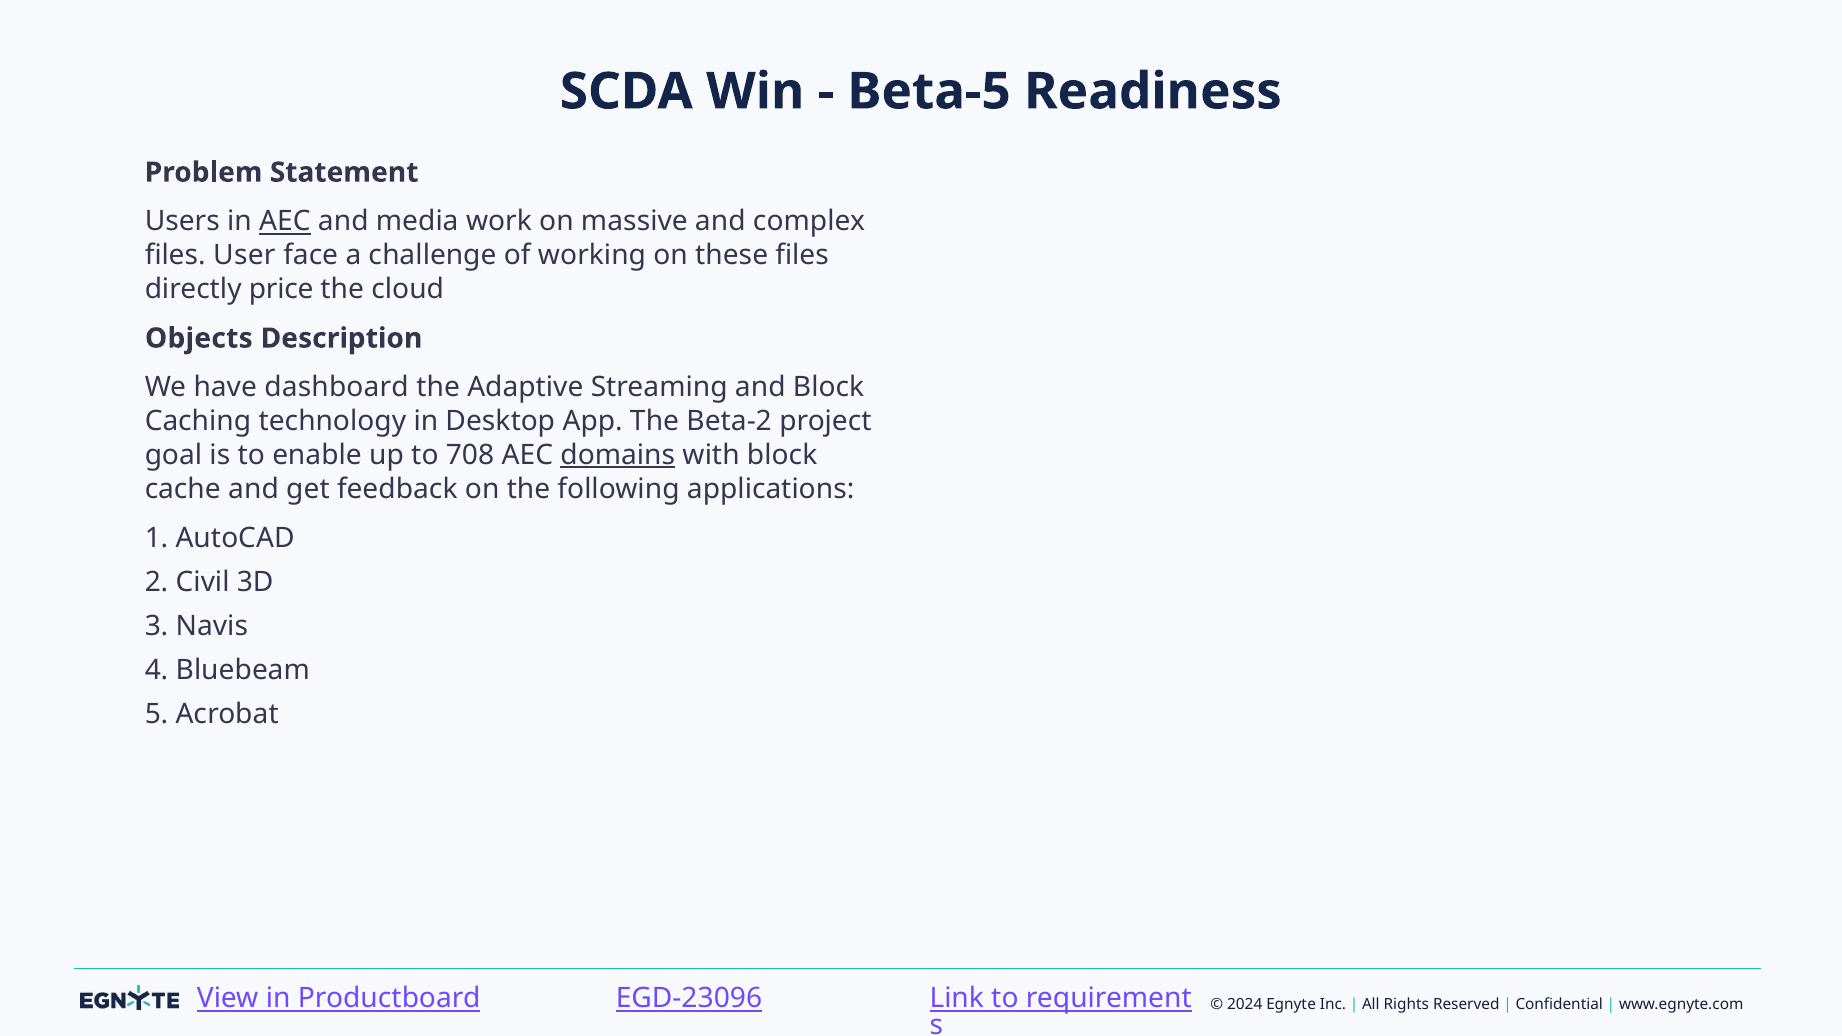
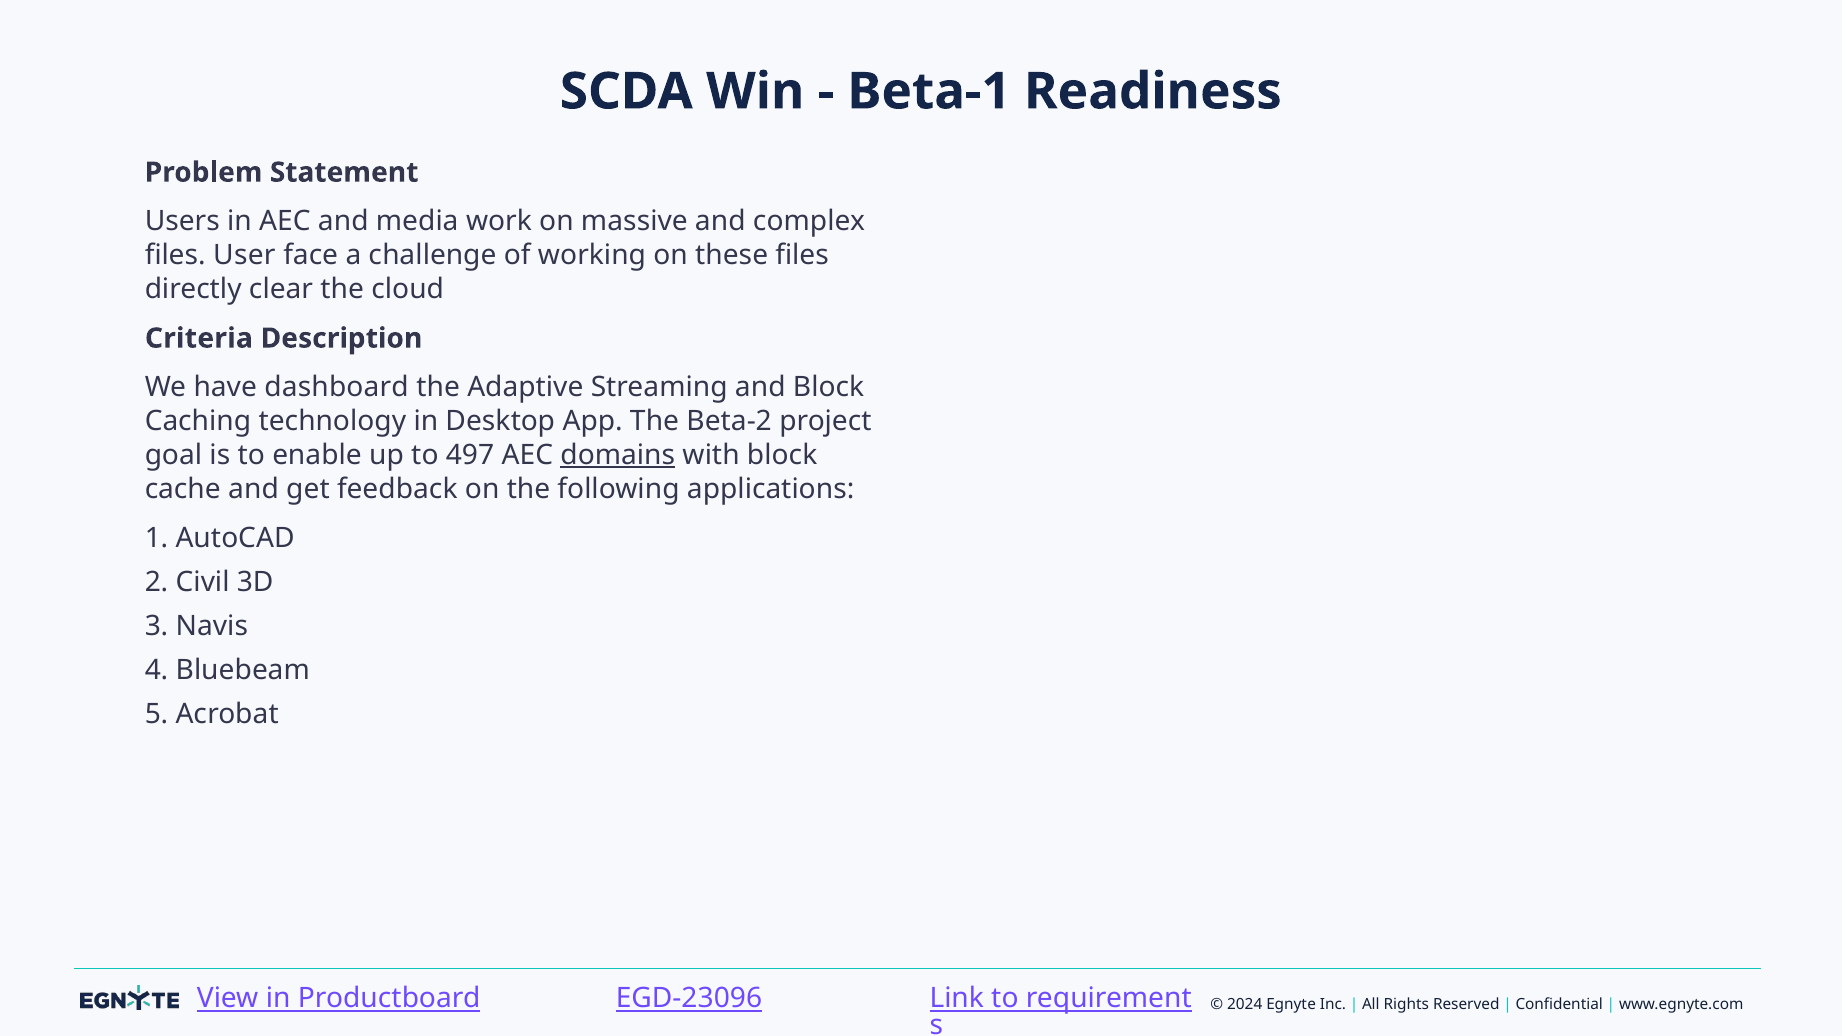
Beta-5: Beta-5 -> Beta-1 (929, 92)
AEC underline: present -> none (285, 222)
price: price -> clear (281, 289)
Objects: Objects -> Criteria (199, 338)
708: 708 -> 497 (470, 455)
